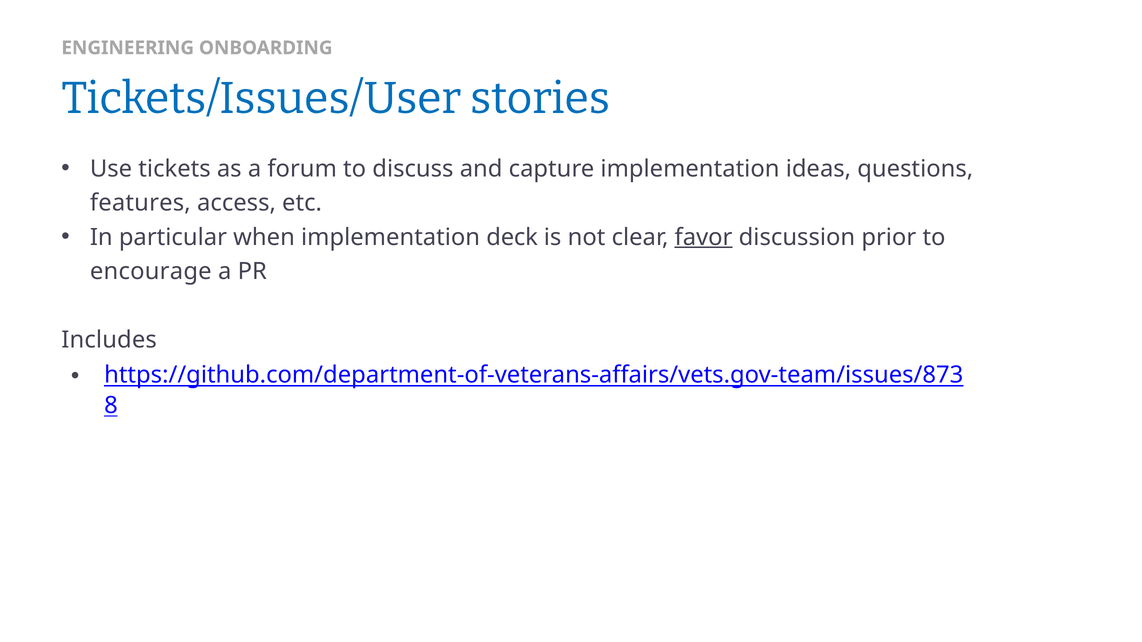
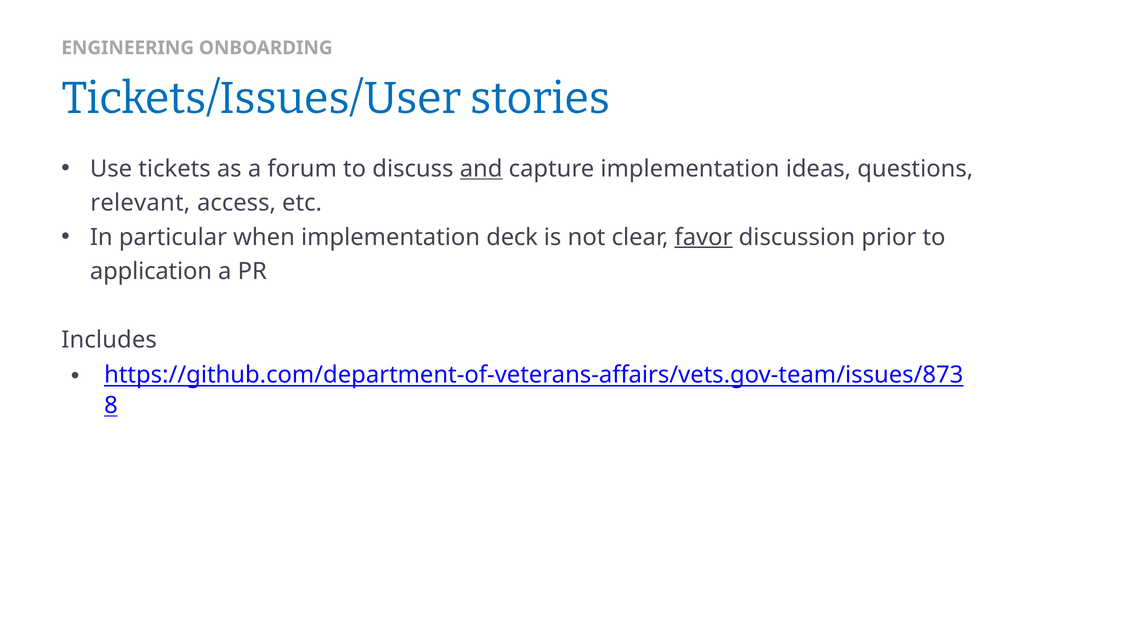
and underline: none -> present (481, 169)
features: features -> relevant (140, 203)
encourage: encourage -> application (151, 272)
